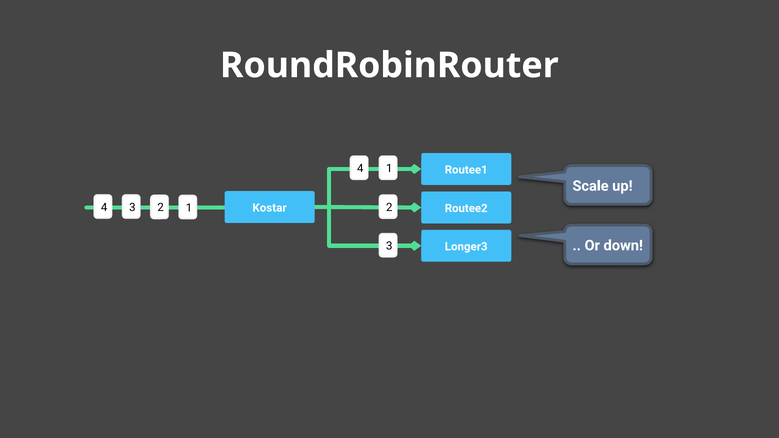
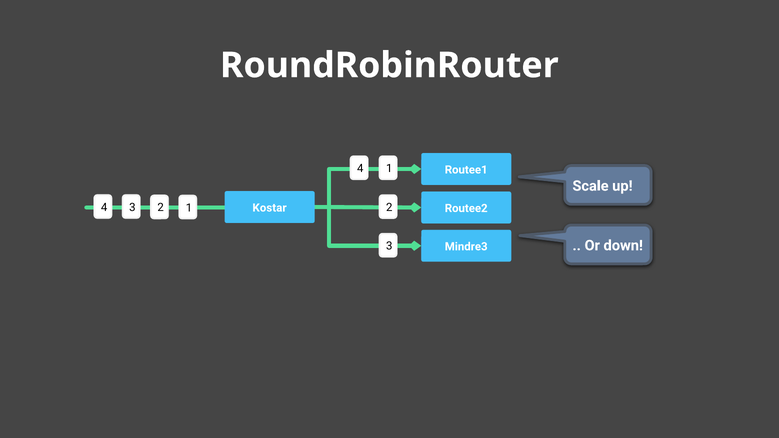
Longer3: Longer3 -> Mindre3 (466, 247)
